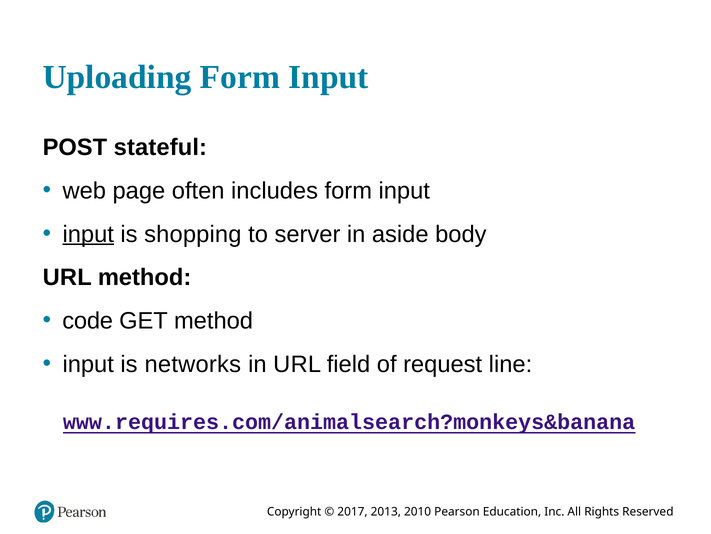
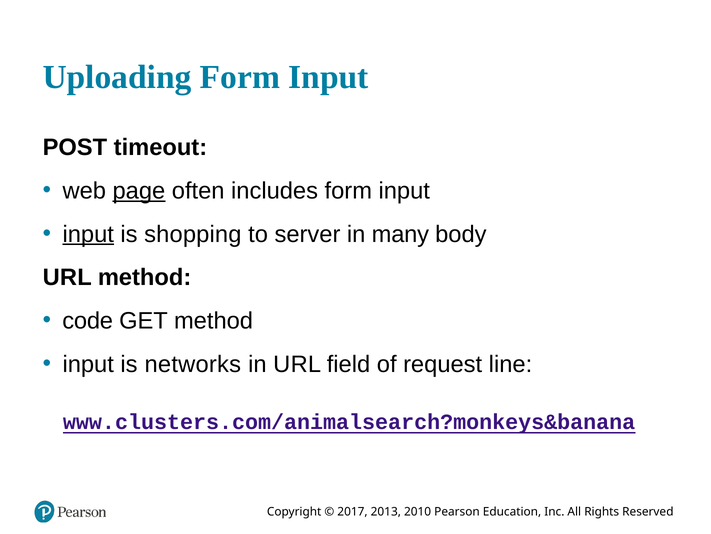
stateful: stateful -> timeout (160, 147)
page underline: none -> present (139, 191)
aside: aside -> many (400, 234)
www.requires.com/animalsearch?monkeys&banana: www.requires.com/animalsearch?monkeys&banana -> www.clusters.com/animalsearch?monkeys&banana (349, 422)
